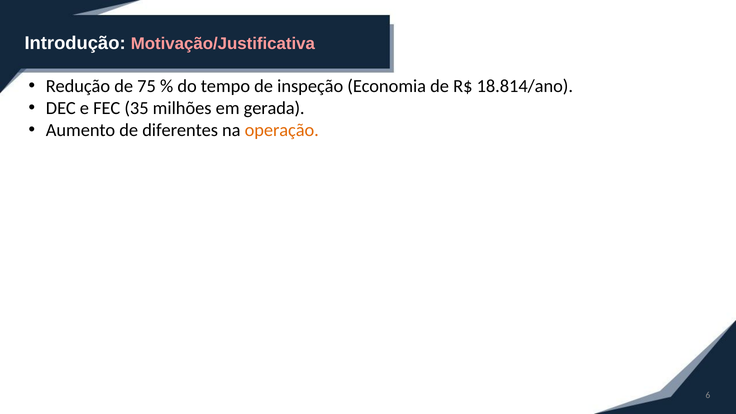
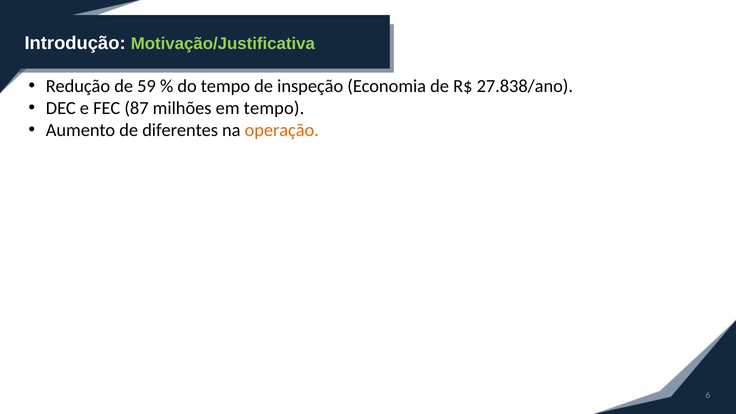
Motivação/Justificativa colour: pink -> light green (223, 44)
75: 75 -> 59 (147, 86)
18.814/ano: 18.814/ano -> 27.838/ano (525, 86)
35: 35 -> 87 (136, 108)
em gerada: gerada -> tempo (274, 108)
